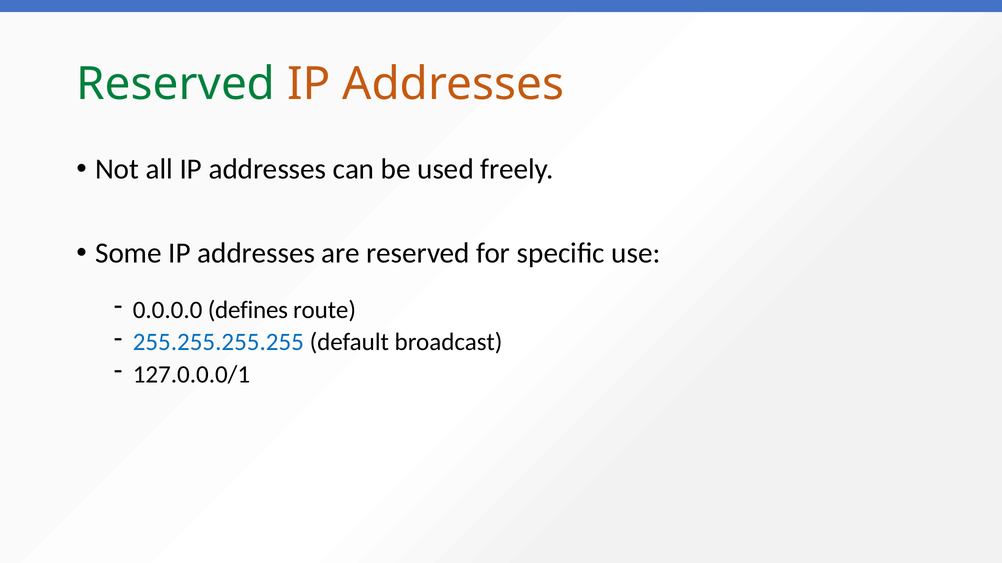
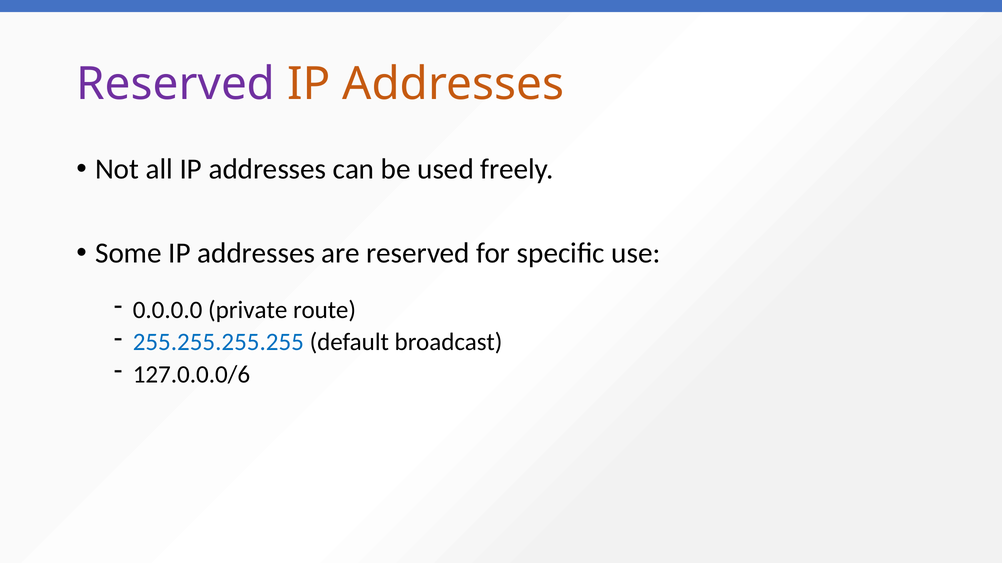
Reserved colour: green -> purple (176, 84)
defines: defines -> private (248, 310)
127.0.0.0/1: 127.0.0.0/1 -> 127.0.0.0/6 (191, 375)
